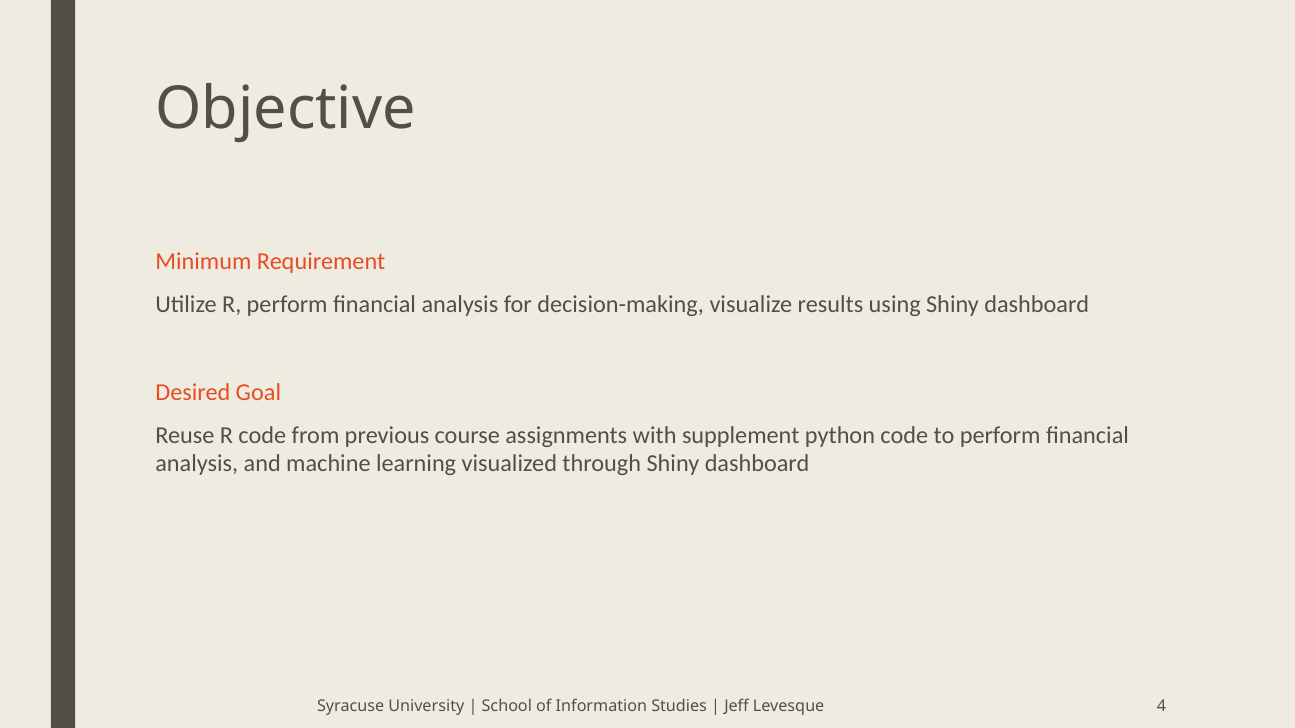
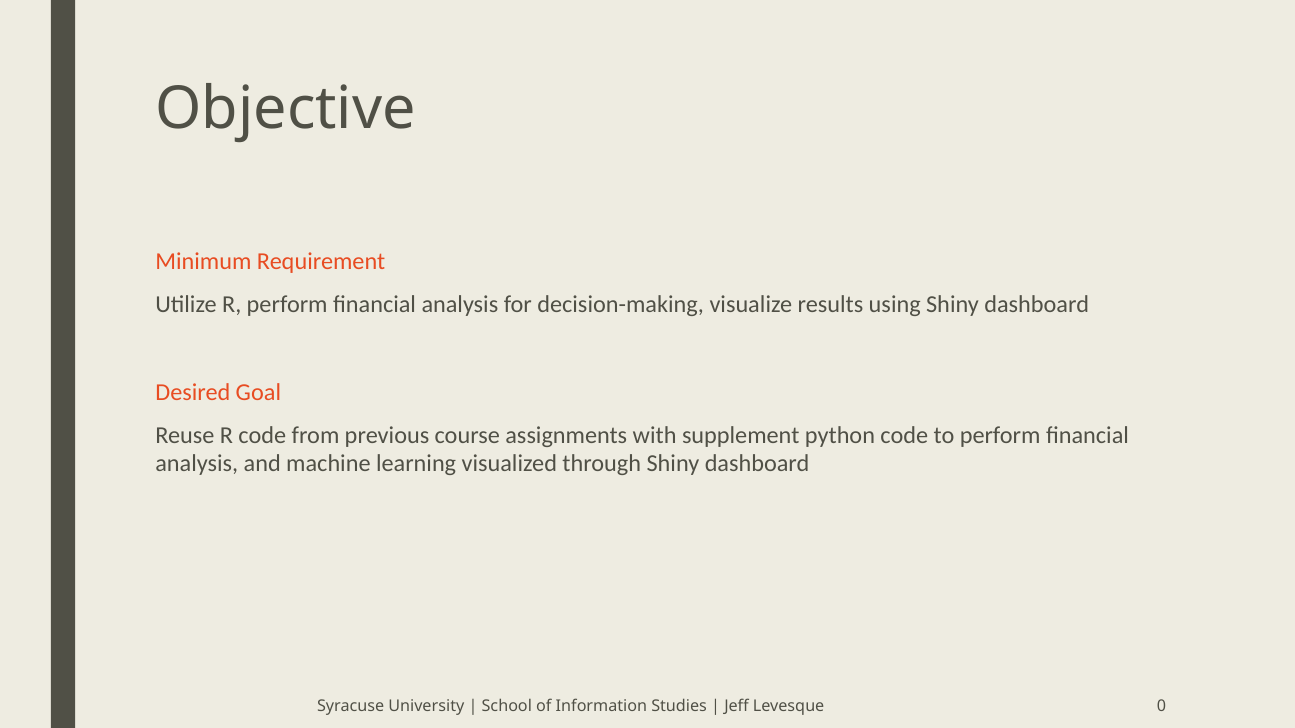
4: 4 -> 0 (1161, 707)
